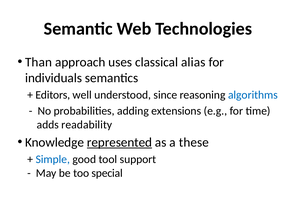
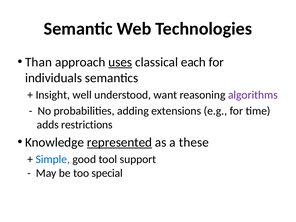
uses underline: none -> present (120, 62)
alias: alias -> each (193, 62)
Editors: Editors -> Insight (53, 95)
since: since -> want (165, 95)
algorithms colour: blue -> purple (253, 95)
readability: readability -> restrictions (87, 125)
